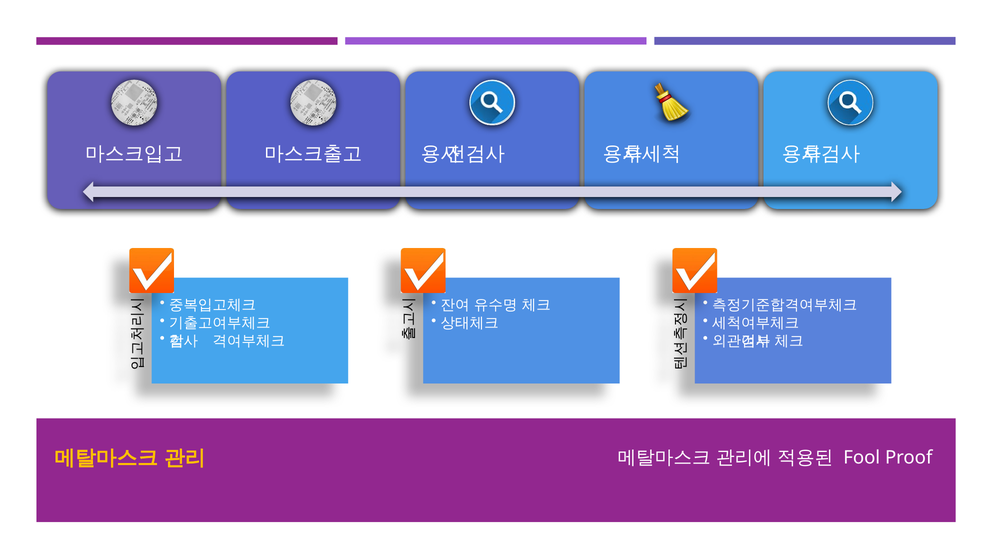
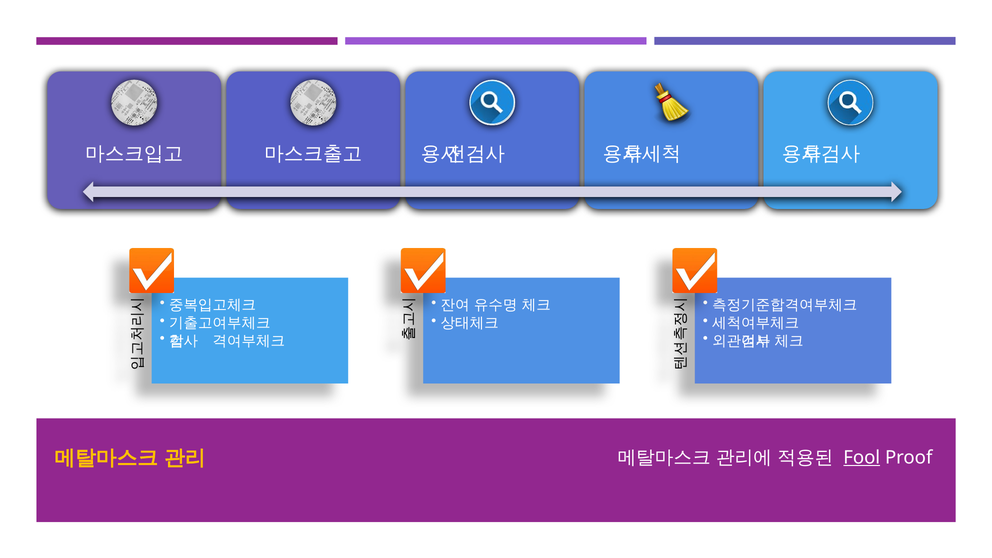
Fool underline: none -> present (862, 457)
